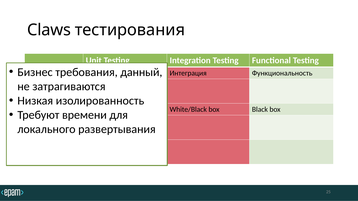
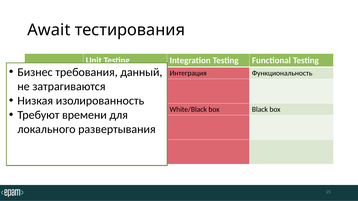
Claws: Claws -> Await (49, 30)
